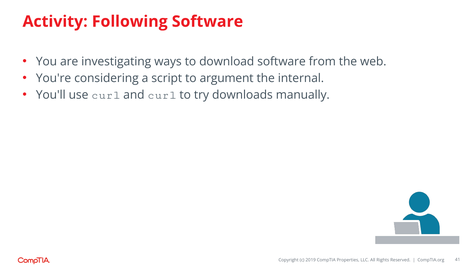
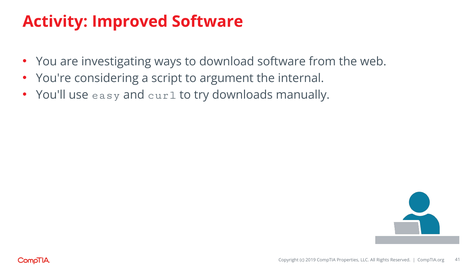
Following: Following -> Improved (130, 22)
use curl: curl -> easy (106, 95)
